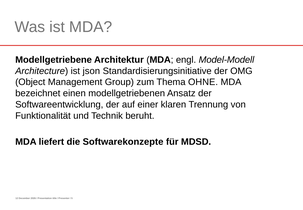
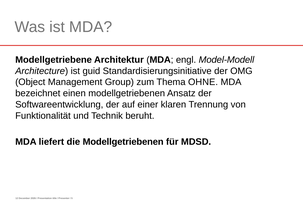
json: json -> guid (91, 71)
die Softwarekonzepte: Softwarekonzepte -> Modellgetriebenen (123, 142)
